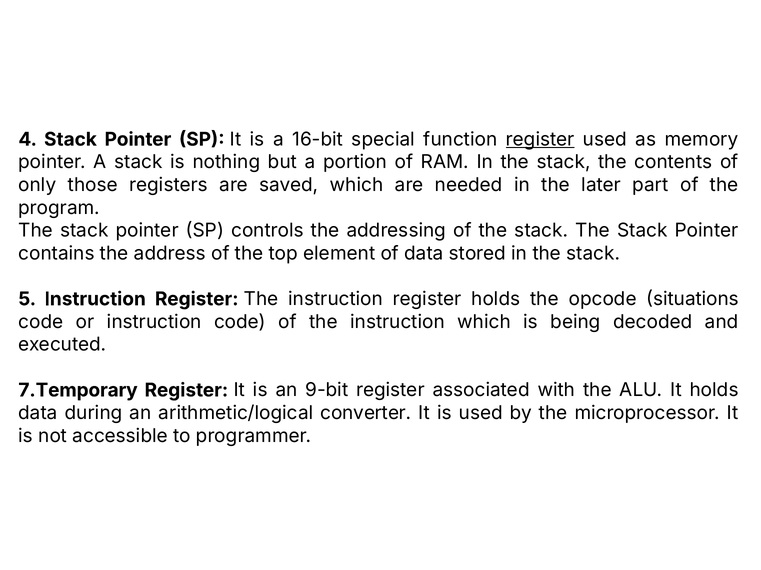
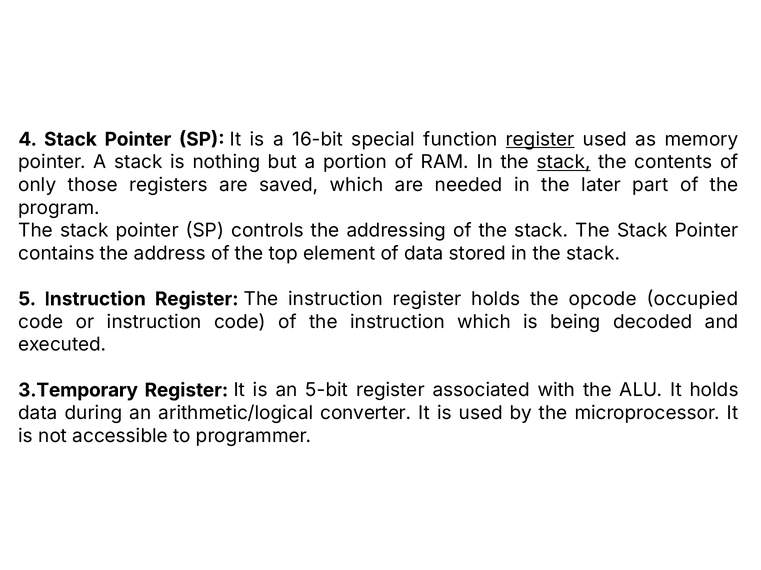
stack underline: none -> present (564, 162)
situations: situations -> occupied (692, 299)
7.Temporary: 7.Temporary -> 3.Temporary (78, 391)
9-bit: 9-bit -> 5-bit (327, 391)
